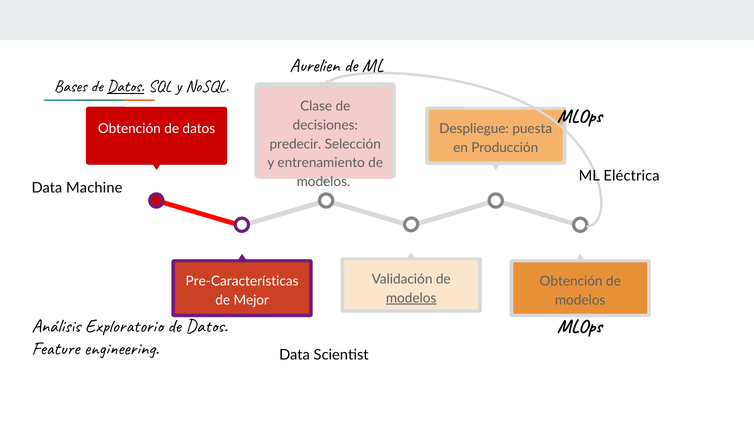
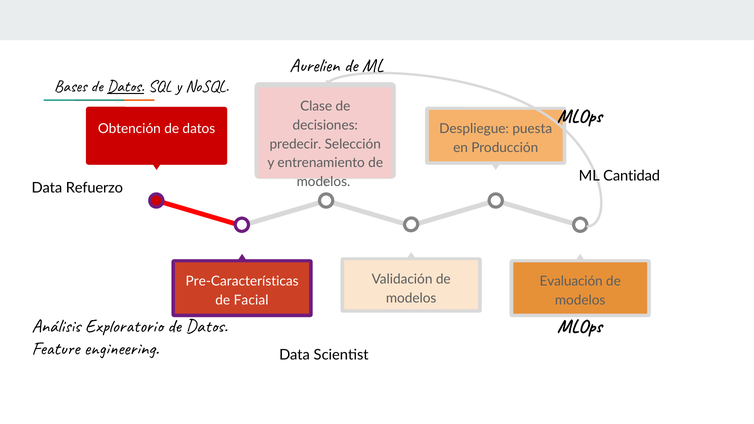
Eléctrica: Eléctrica -> Cantidad (632, 176)
Machine: Machine -> Refuerzo (94, 188)
Obtención: Obtención -> Evaluación (571, 281)
modelos underline: present -> none (411, 298)
Mejor: Mejor -> Facial (251, 300)
